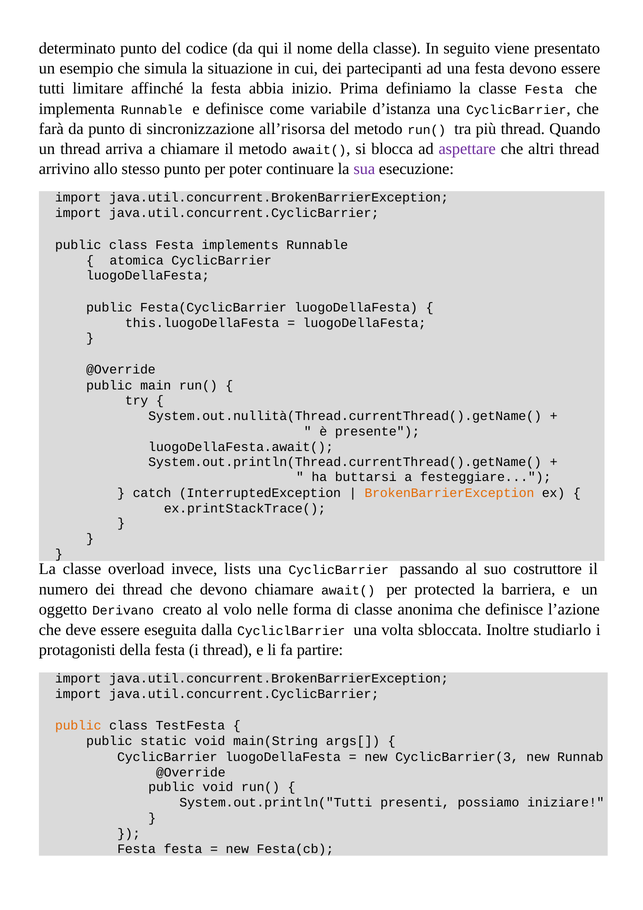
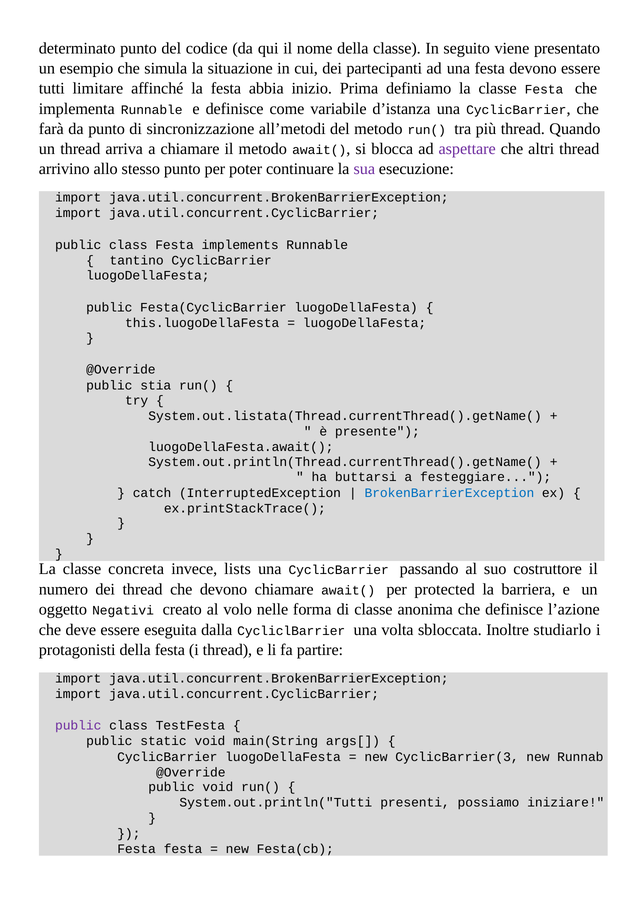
all’risorsa: all’risorsa -> all’metodi (292, 129)
atomica: atomica -> tantino (137, 260)
main: main -> stia (156, 385)
System.out.nullità(Thread.currentThread().getName(: System.out.nullità(Thread.currentThread().getName( -> System.out.listata(Thread.currentThread().getName( (345, 416)
BrokenBarrierException colour: orange -> blue (449, 493)
overload: overload -> concreta (136, 569)
Derivano: Derivano -> Negativi (123, 611)
public colour: orange -> purple (78, 726)
